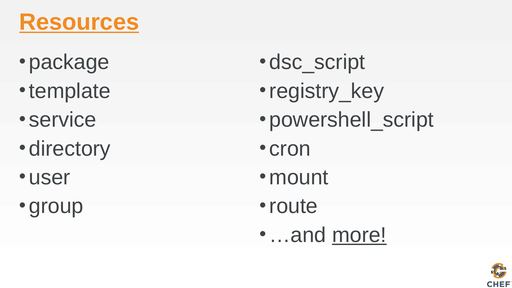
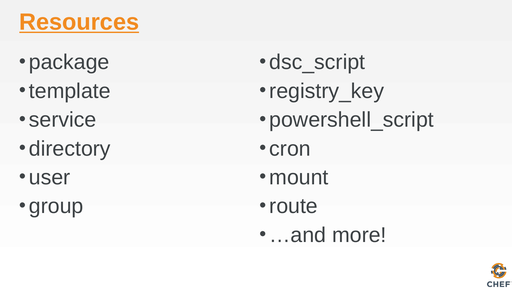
more underline: present -> none (359, 235)
